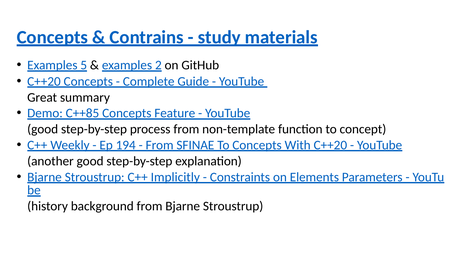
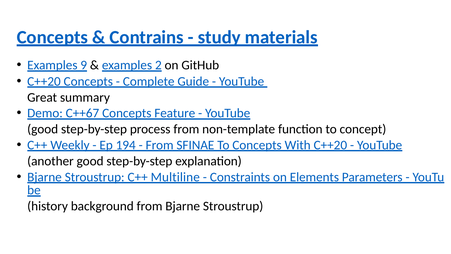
5: 5 -> 9 (84, 65)
C++85: C++85 -> C++67 (82, 113)
Implicitly: Implicitly -> Multiline (175, 177)
